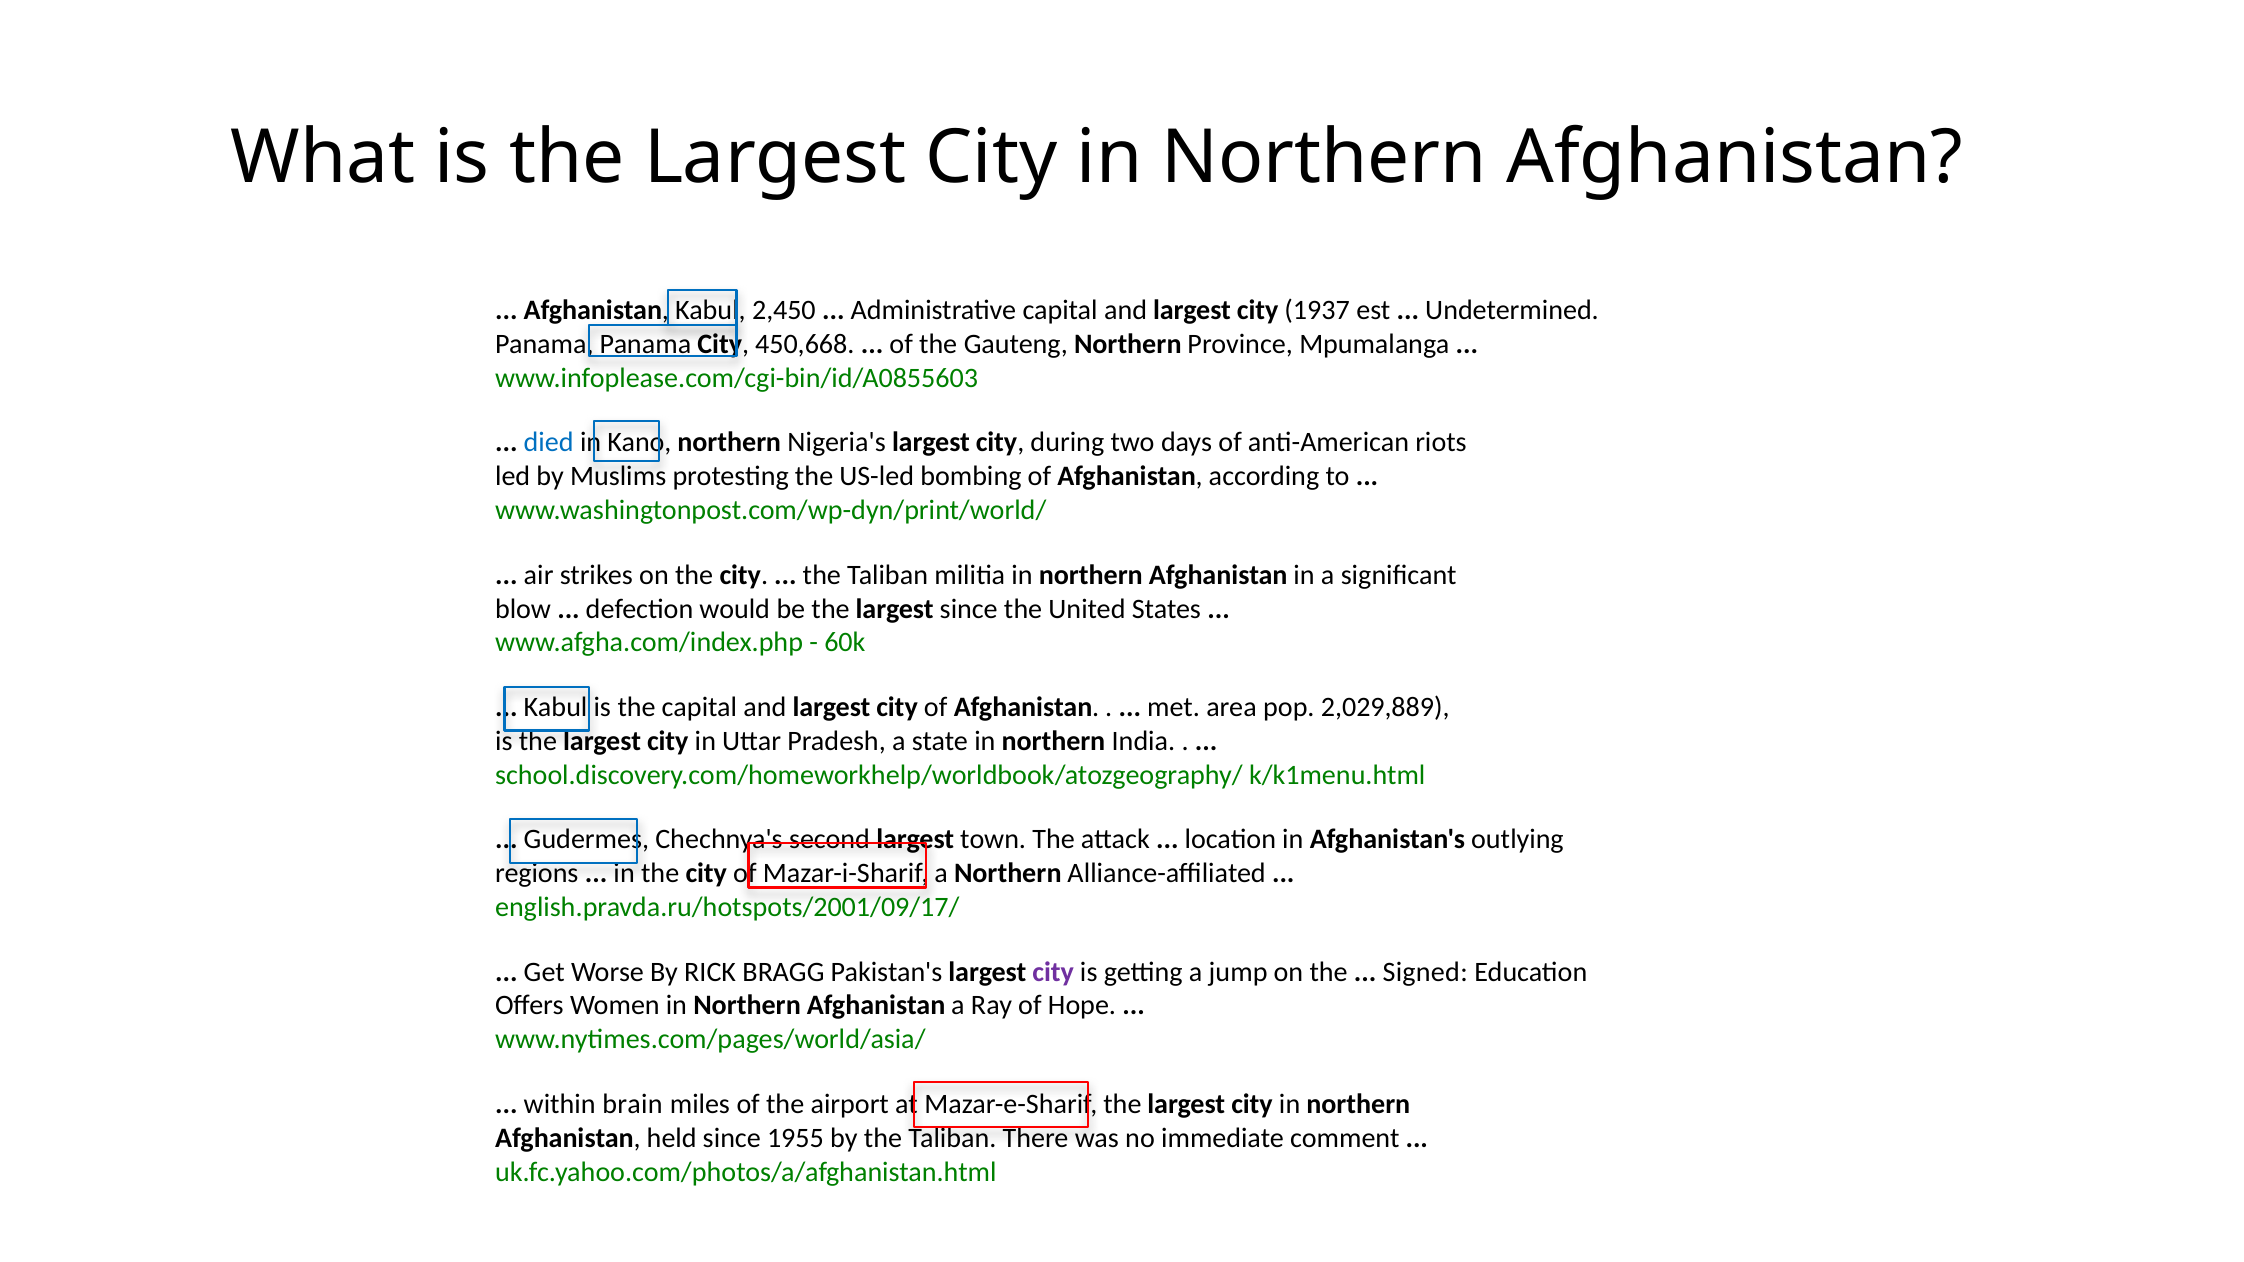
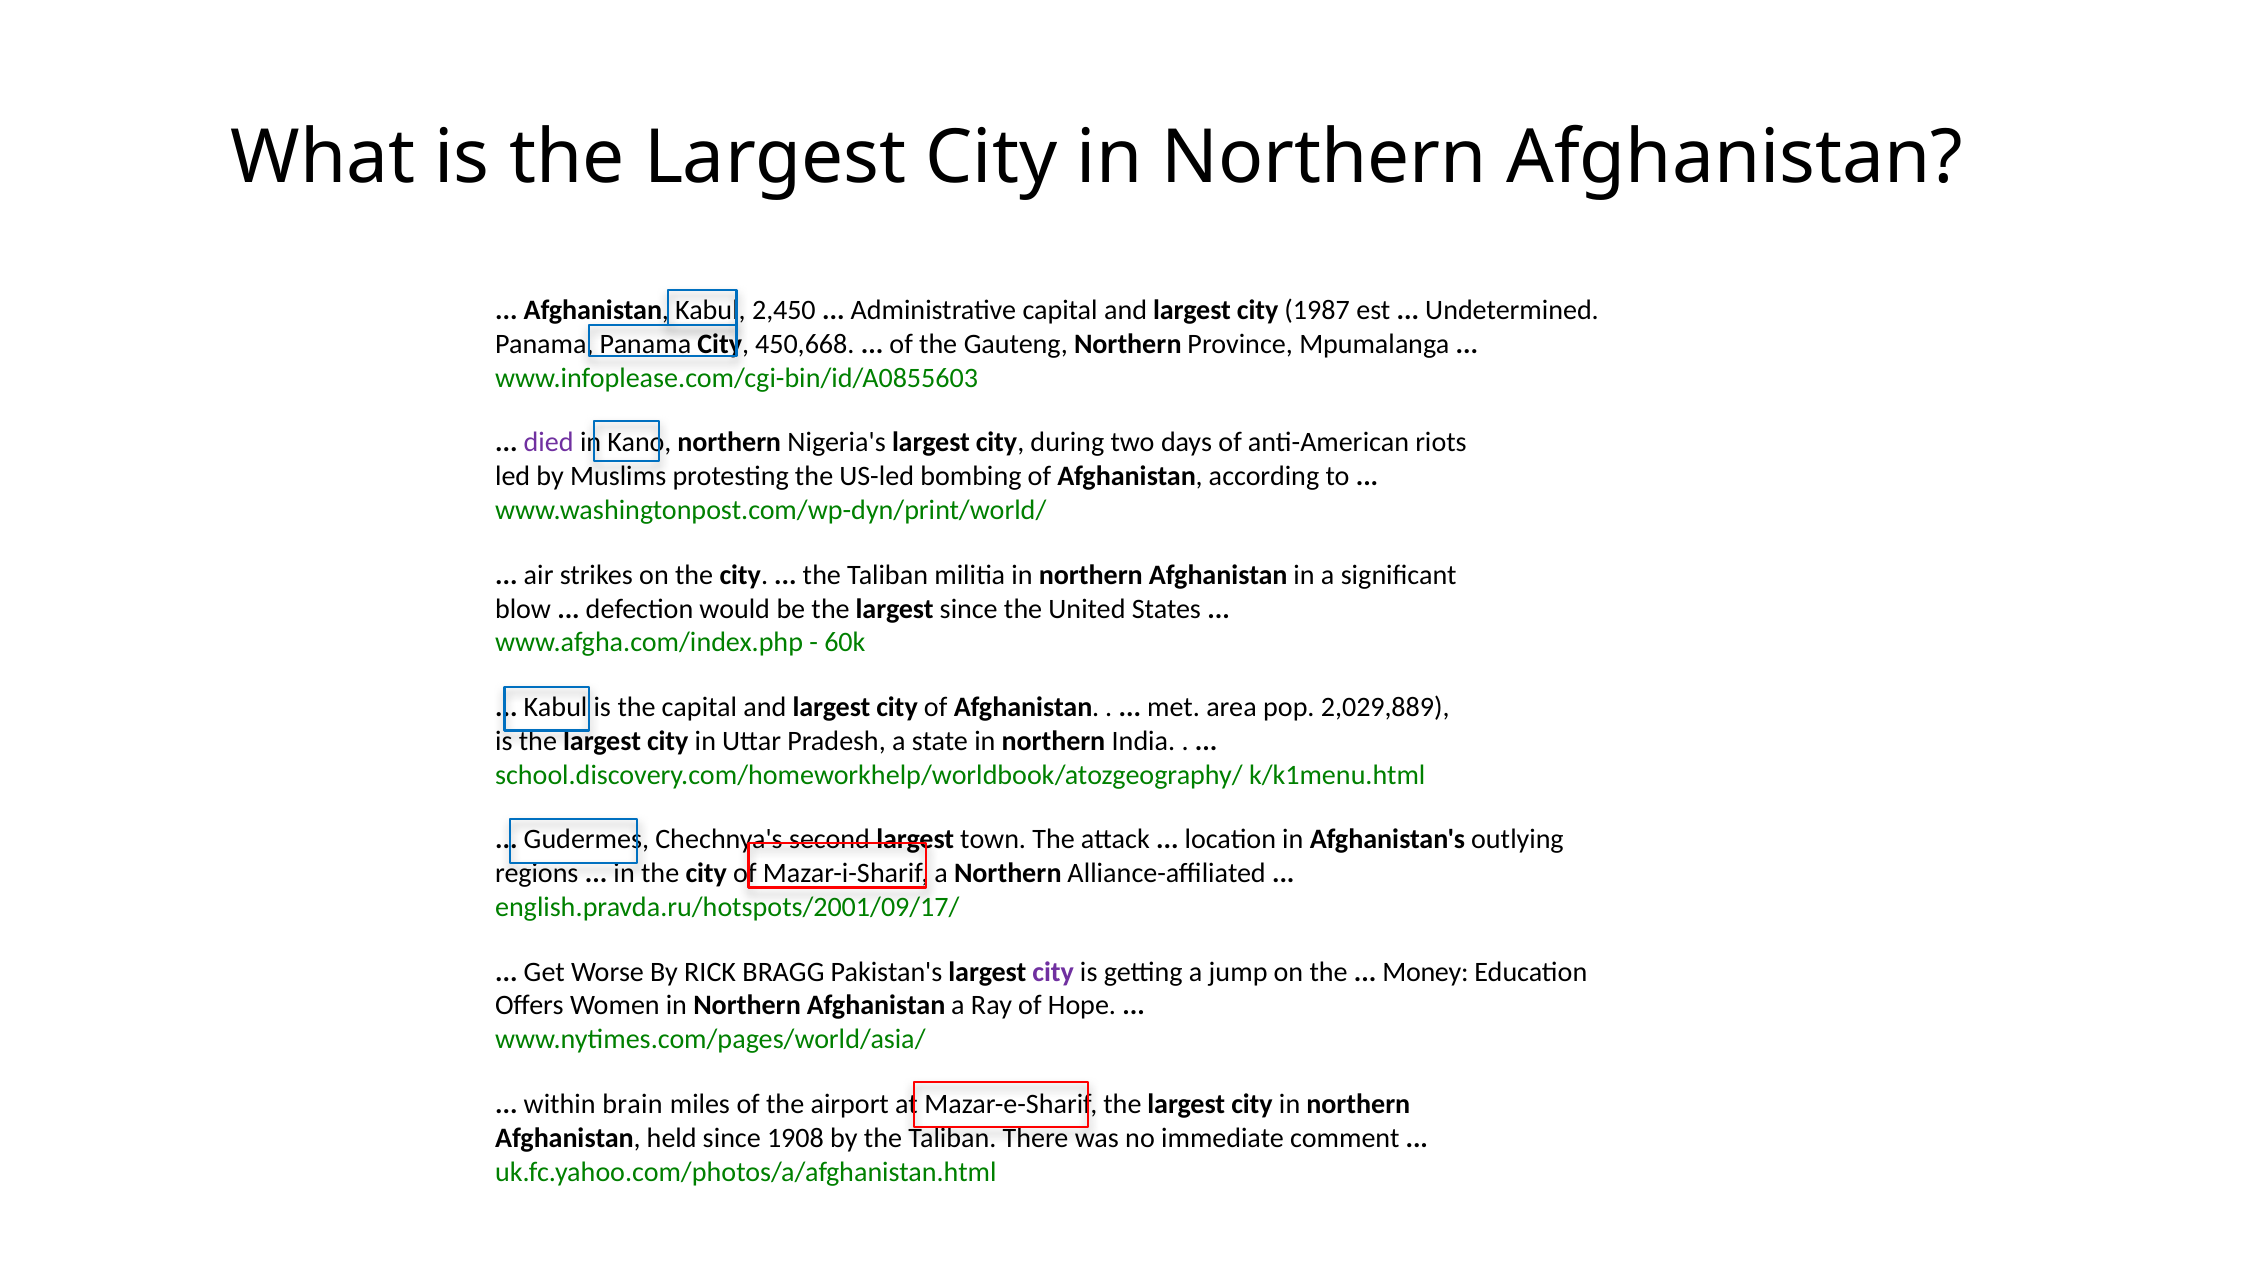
1937: 1937 -> 1987 (1317, 310)
died colour: blue -> purple (549, 443)
Signed: Signed -> Money (1425, 972)
1955: 1955 -> 1908 (795, 1138)
